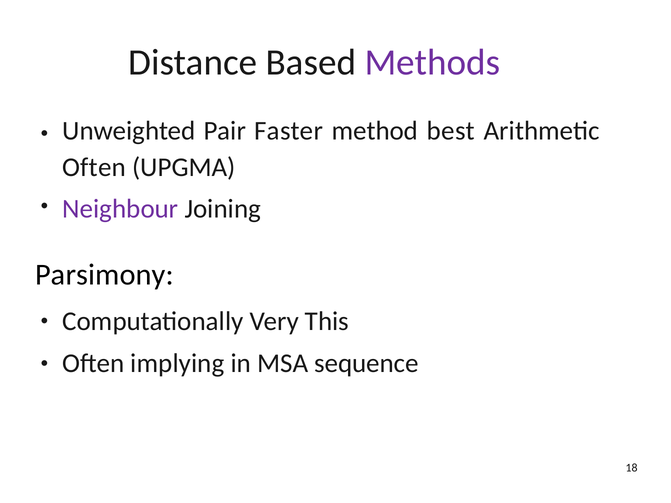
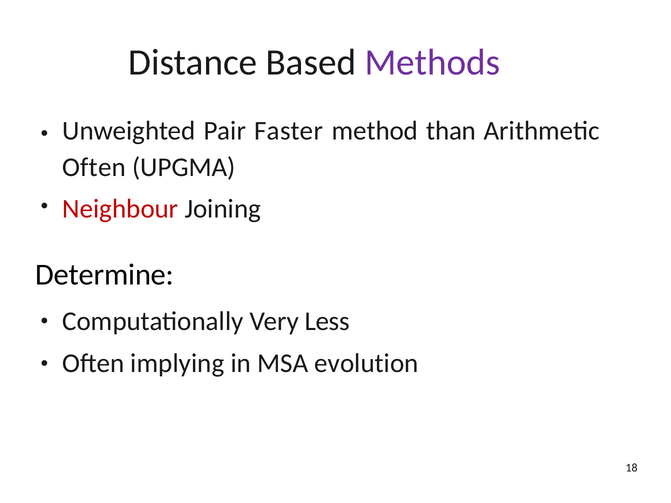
best: best -> than (451, 131)
Neighbour colour: purple -> red (120, 209)
Parsimony: Parsimony -> Determine (105, 275)
This: This -> Less (327, 321)
sequence: sequence -> evolution (366, 363)
